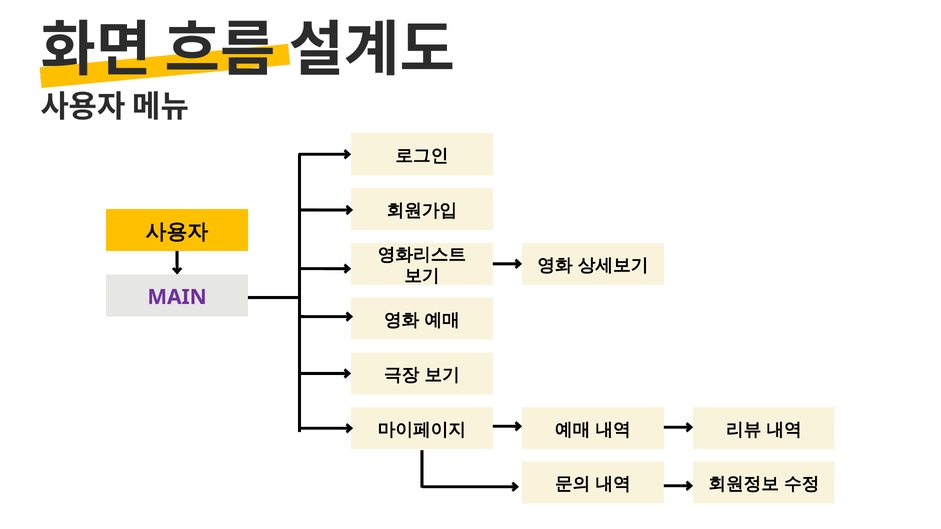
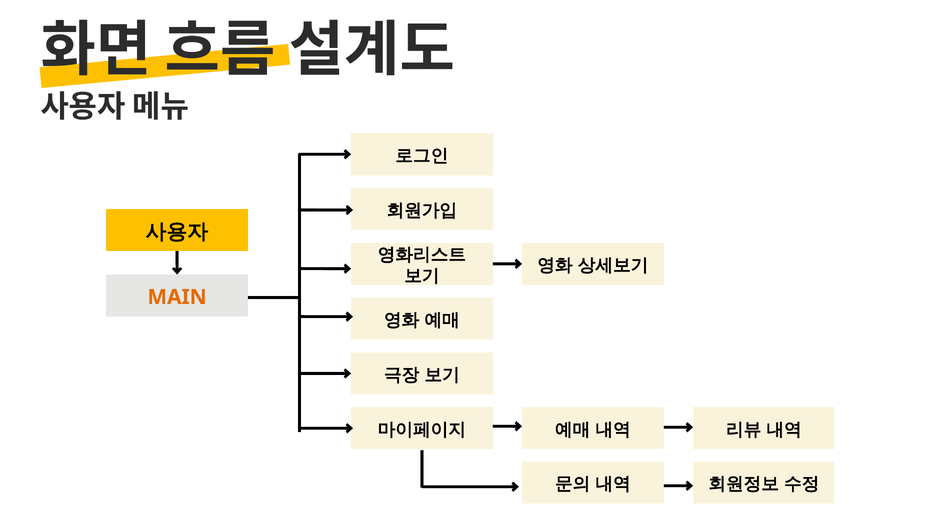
MAIN colour: purple -> orange (177, 297)
